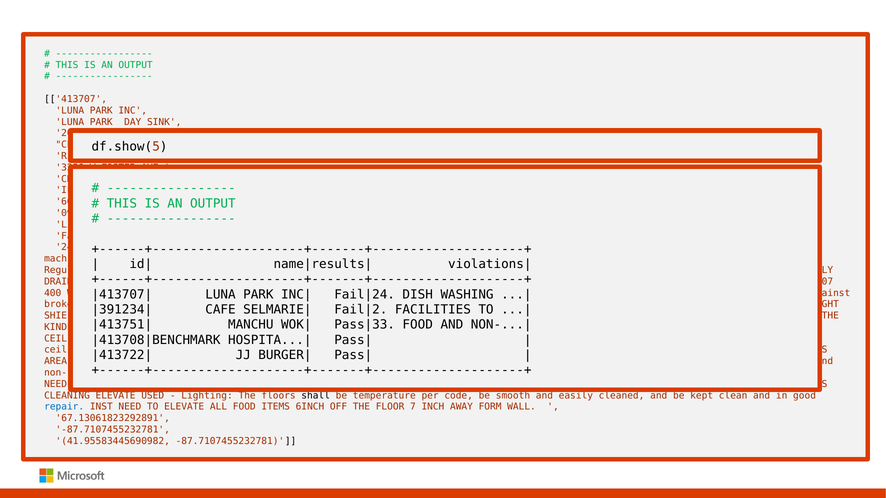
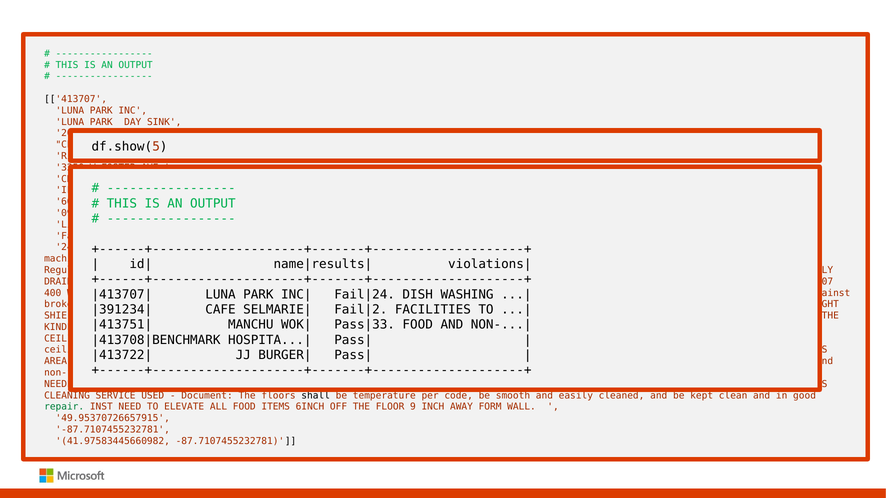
CLEANING ELEVATE: ELEVATE -> SERVICE (116, 396)
Lighting: Lighting -> Document (207, 396)
repair colour: blue -> green (64, 407)
7: 7 -> 9 (413, 407)
67.13061823292891: 67.13061823292891 -> 49.95370726657915 (113, 419)
41.95583445690982: 41.95583445690982 -> 41.97583445660982 (113, 441)
